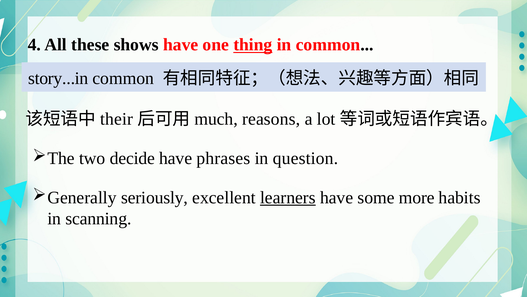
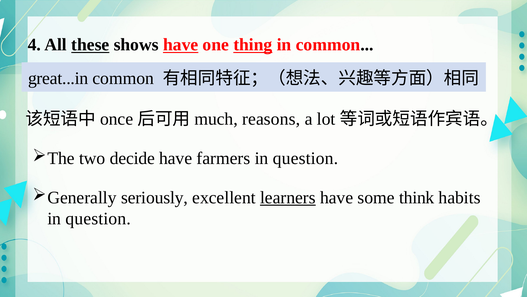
these underline: none -> present (90, 45)
have underline: none -> present (181, 45)
story...in: story...in -> great...in (58, 78)
their: their -> once (117, 119)
phrases: phrases -> farmers (223, 158)
more: more -> think (417, 197)
scanning: scanning -> question (98, 218)
